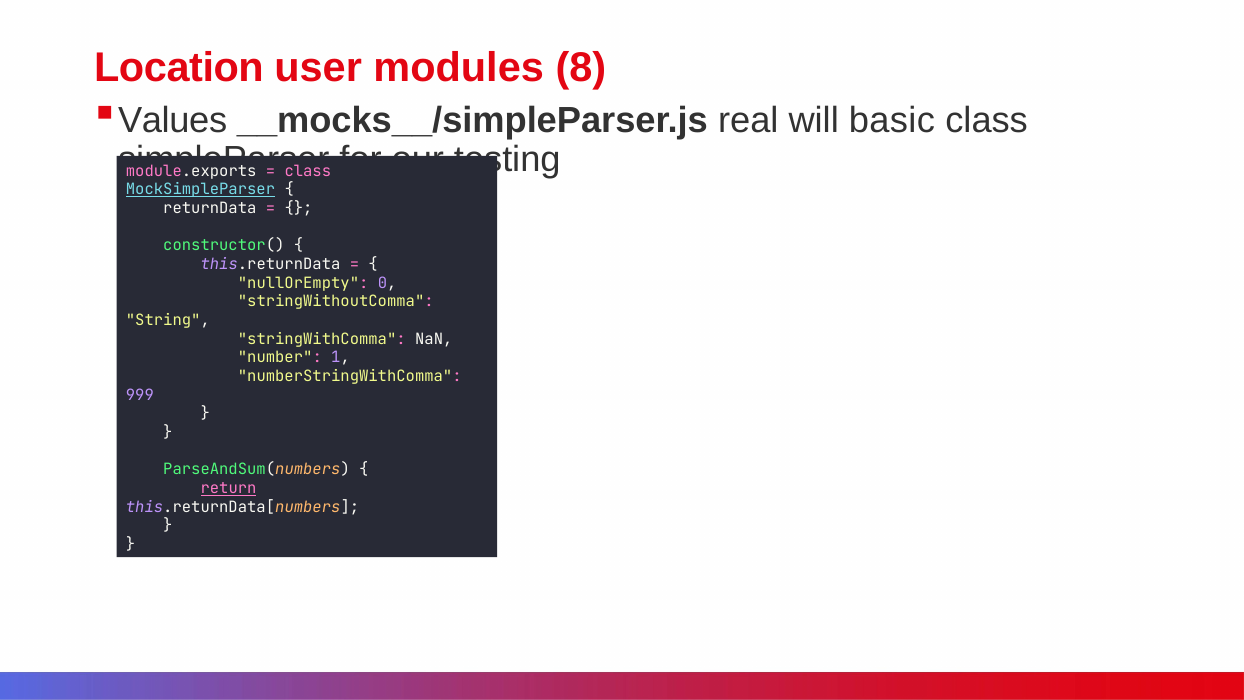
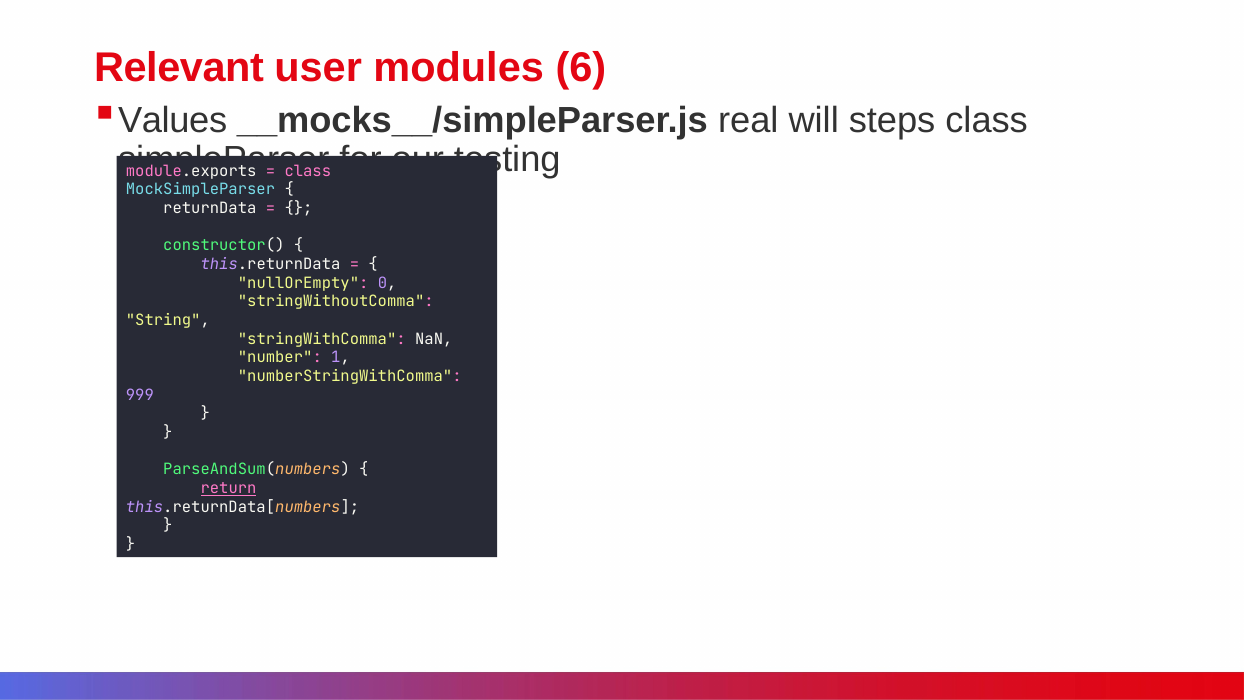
Location: Location -> Relevant (179, 68)
8: 8 -> 6 (581, 68)
basic: basic -> steps (892, 120)
MockSimpleParser underline: present -> none (201, 190)
